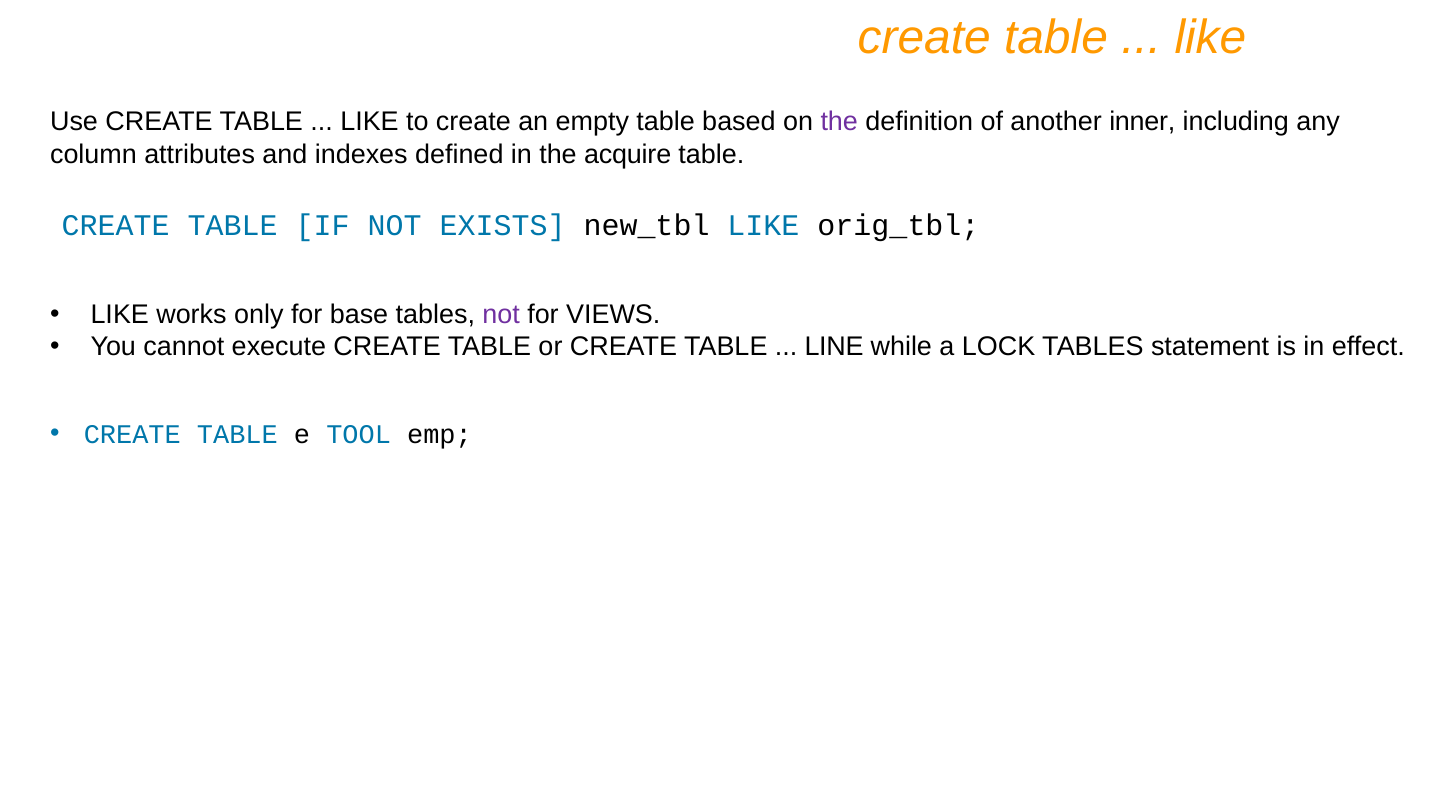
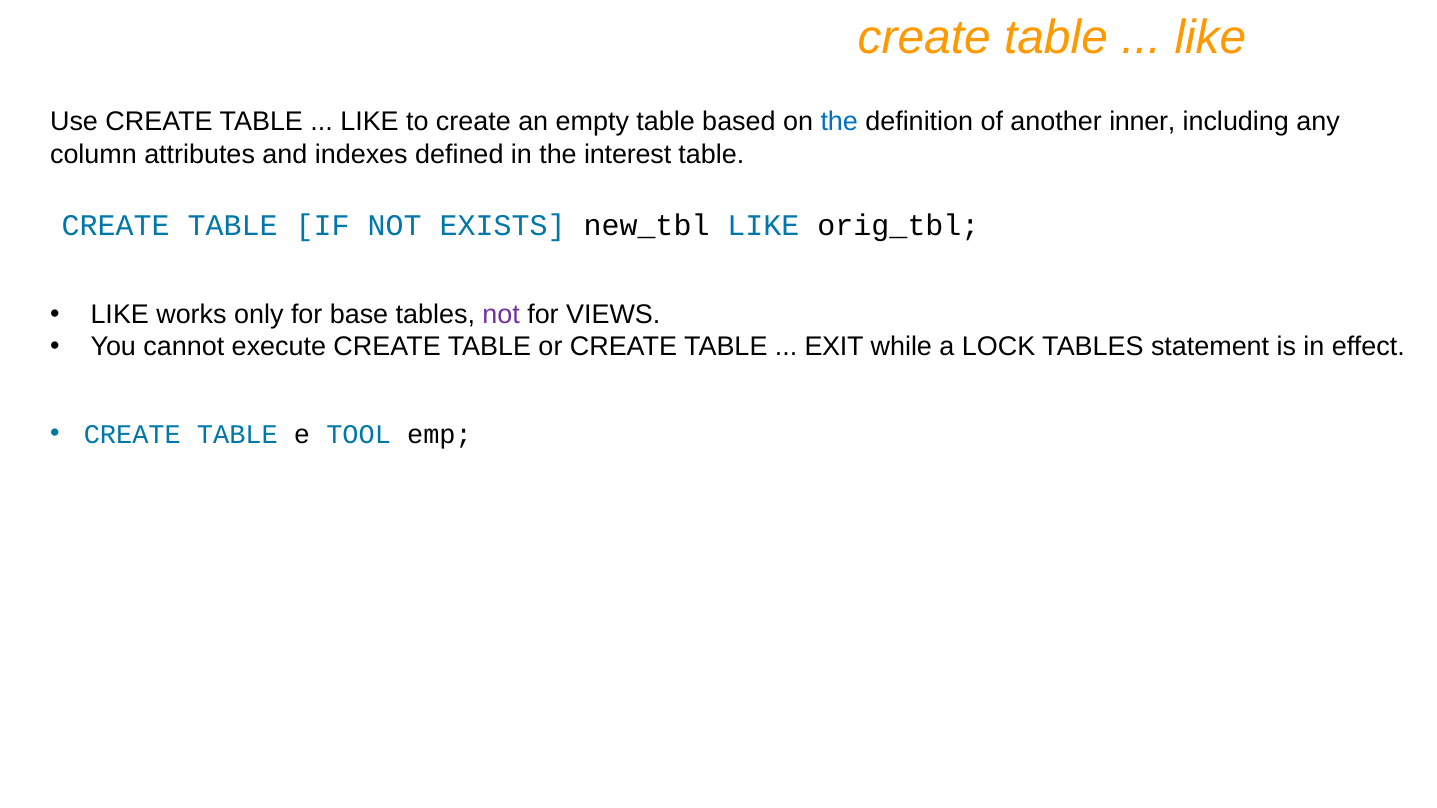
the colour: purple -> blue (839, 122)
acquire: acquire -> interest (628, 154)
LINE: LINE -> EXIT (834, 347)
